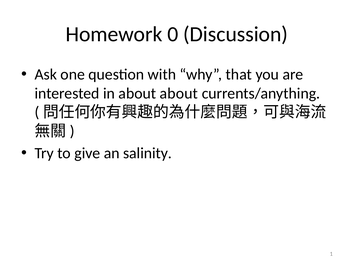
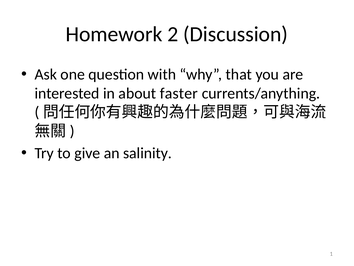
0: 0 -> 2 (173, 34)
about about: about -> faster (179, 93)
